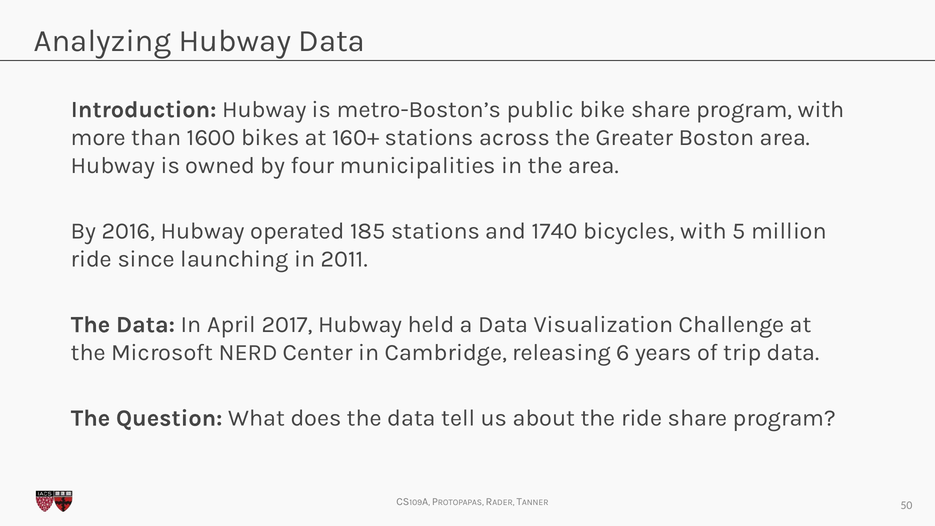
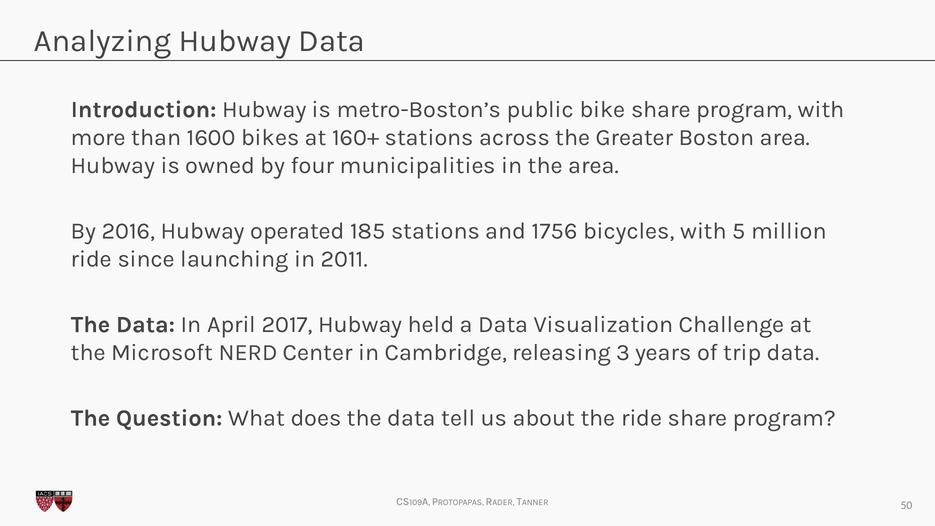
1740: 1740 -> 1756 (555, 231)
6: 6 -> 3 (623, 353)
